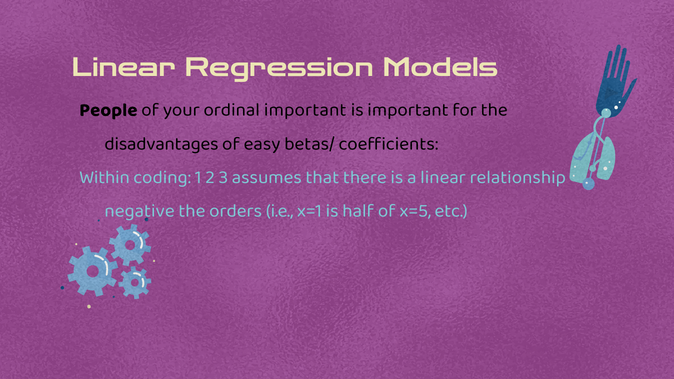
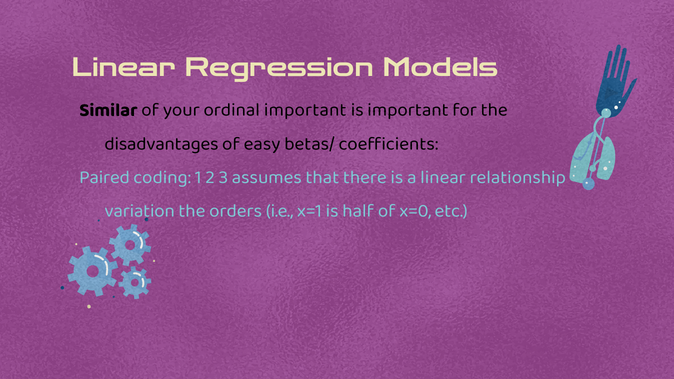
People: People -> Similar (108, 110)
Within: Within -> Paired (104, 177)
negative: negative -> variation (140, 211)
x=5: x=5 -> x=0 (415, 211)
